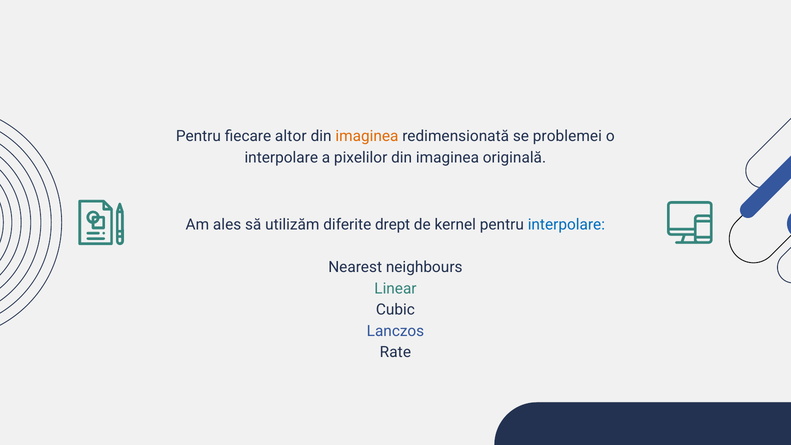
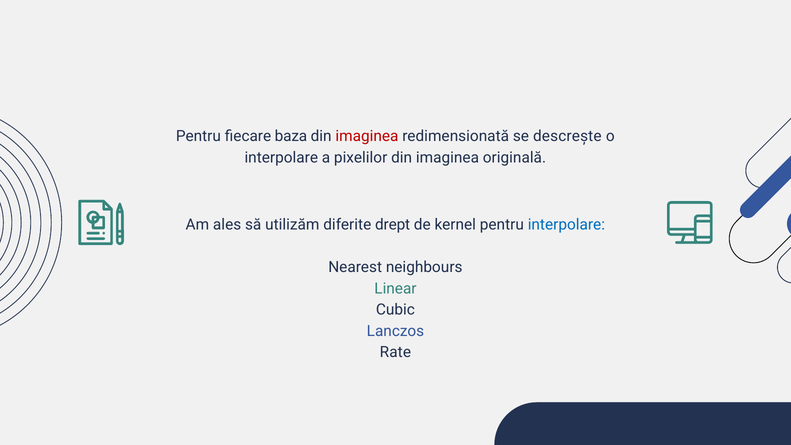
altor: altor -> baza (291, 136)
imaginea colour: orange -> red (367, 136)
problemei: problemei -> descrește (567, 136)
